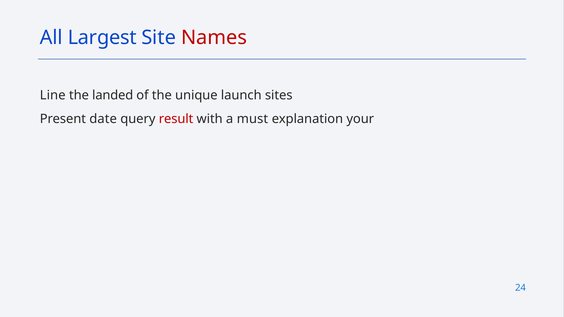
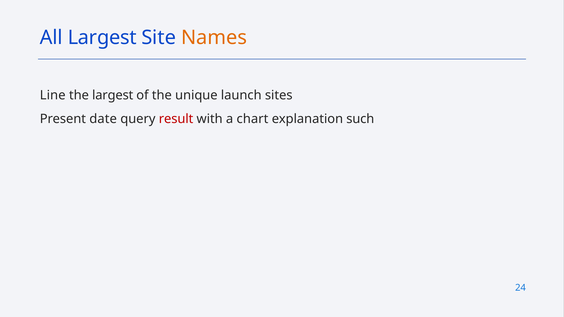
Names colour: red -> orange (214, 38)
the landed: landed -> largest (113, 95)
must: must -> chart (252, 119)
your: your -> such (360, 119)
